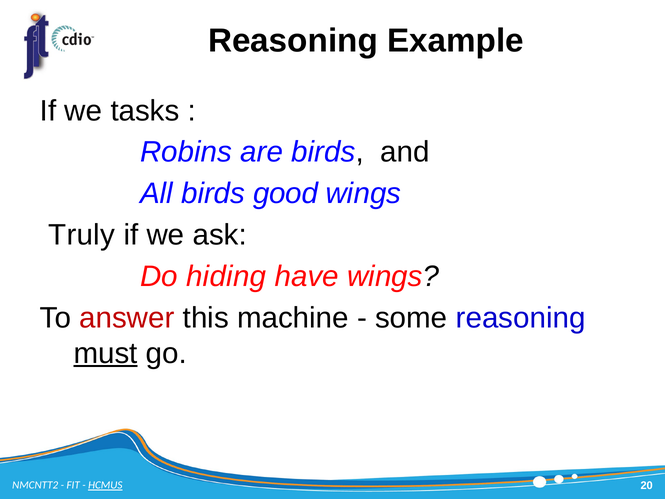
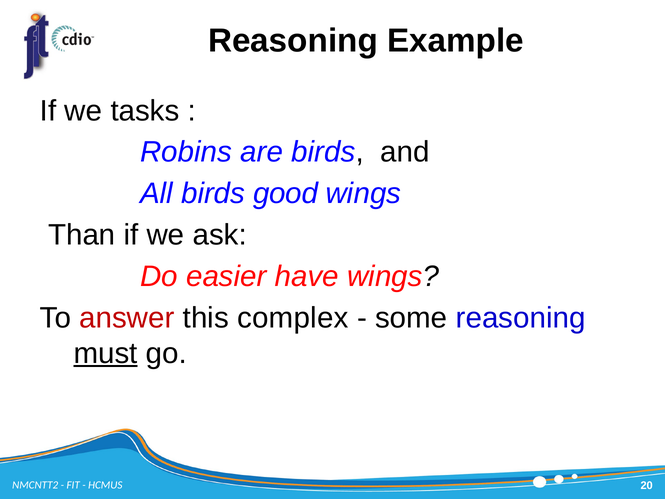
Truly: Truly -> Than (82, 235)
hiding: hiding -> easier (226, 276)
machine: machine -> complex (293, 318)
HCMUS underline: present -> none (105, 485)
